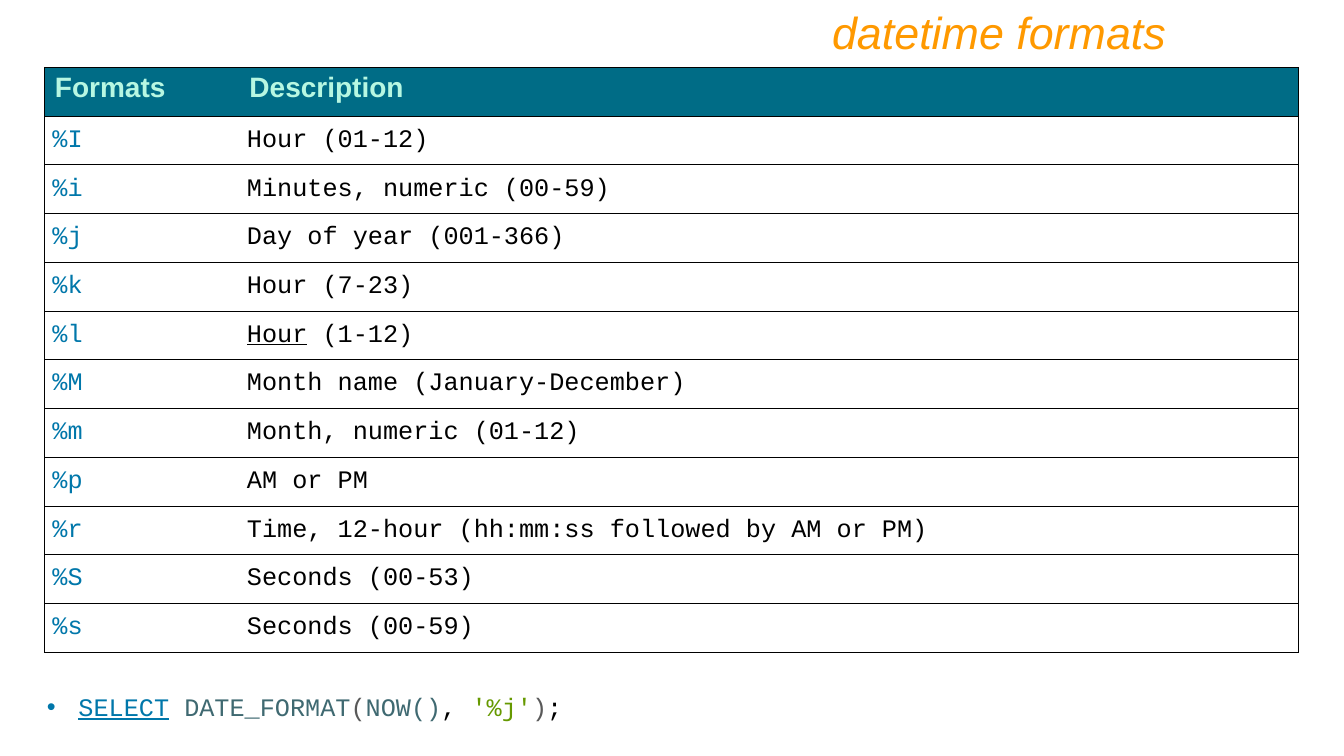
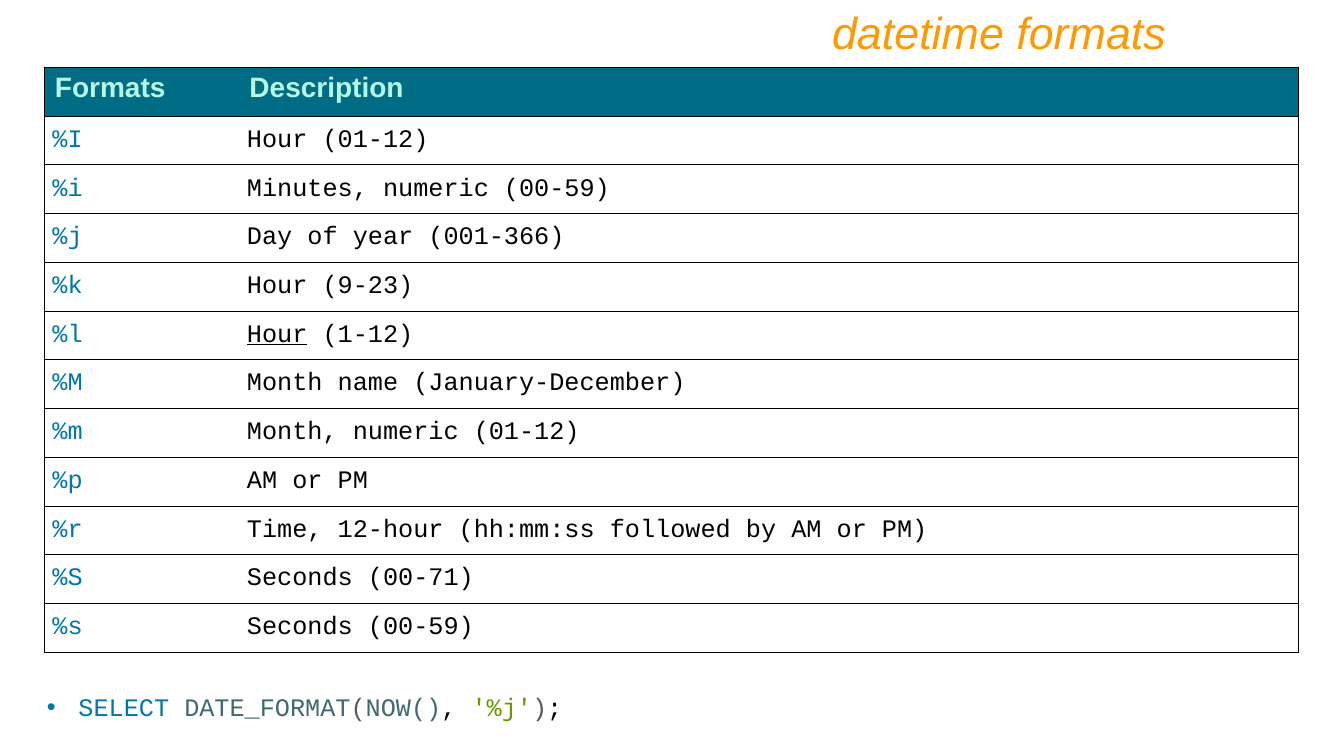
7-23: 7-23 -> 9-23 (368, 285)
00-53: 00-53 -> 00-71 (421, 578)
SELECT underline: present -> none (124, 708)
